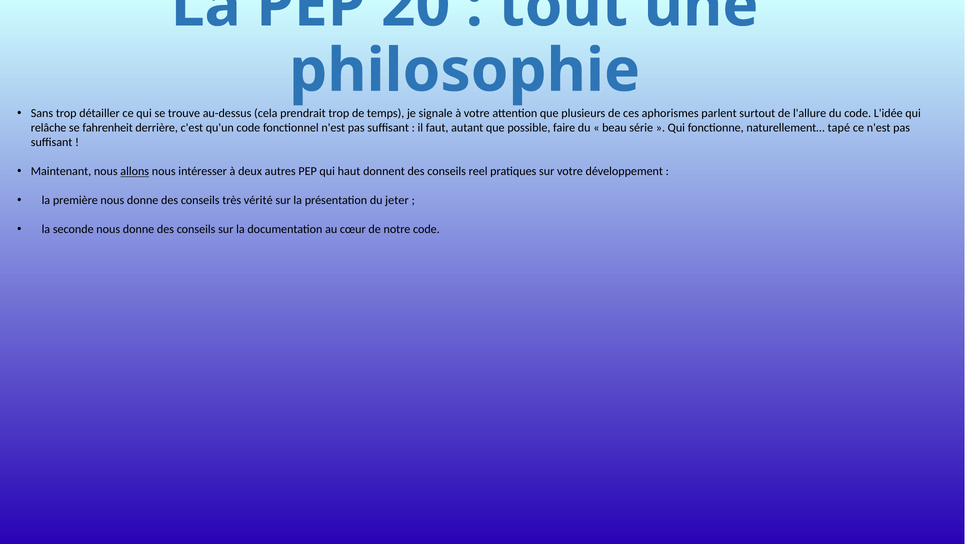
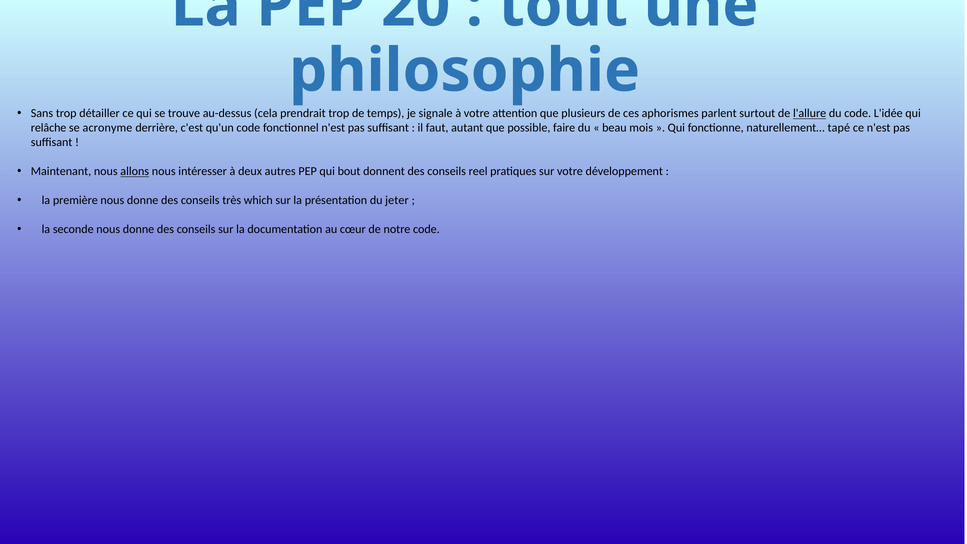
l'allure underline: none -> present (810, 113)
fahrenheit: fahrenheit -> acronyme (107, 128)
série: série -> mois (641, 128)
haut: haut -> bout (349, 171)
vérité: vérité -> which (258, 200)
